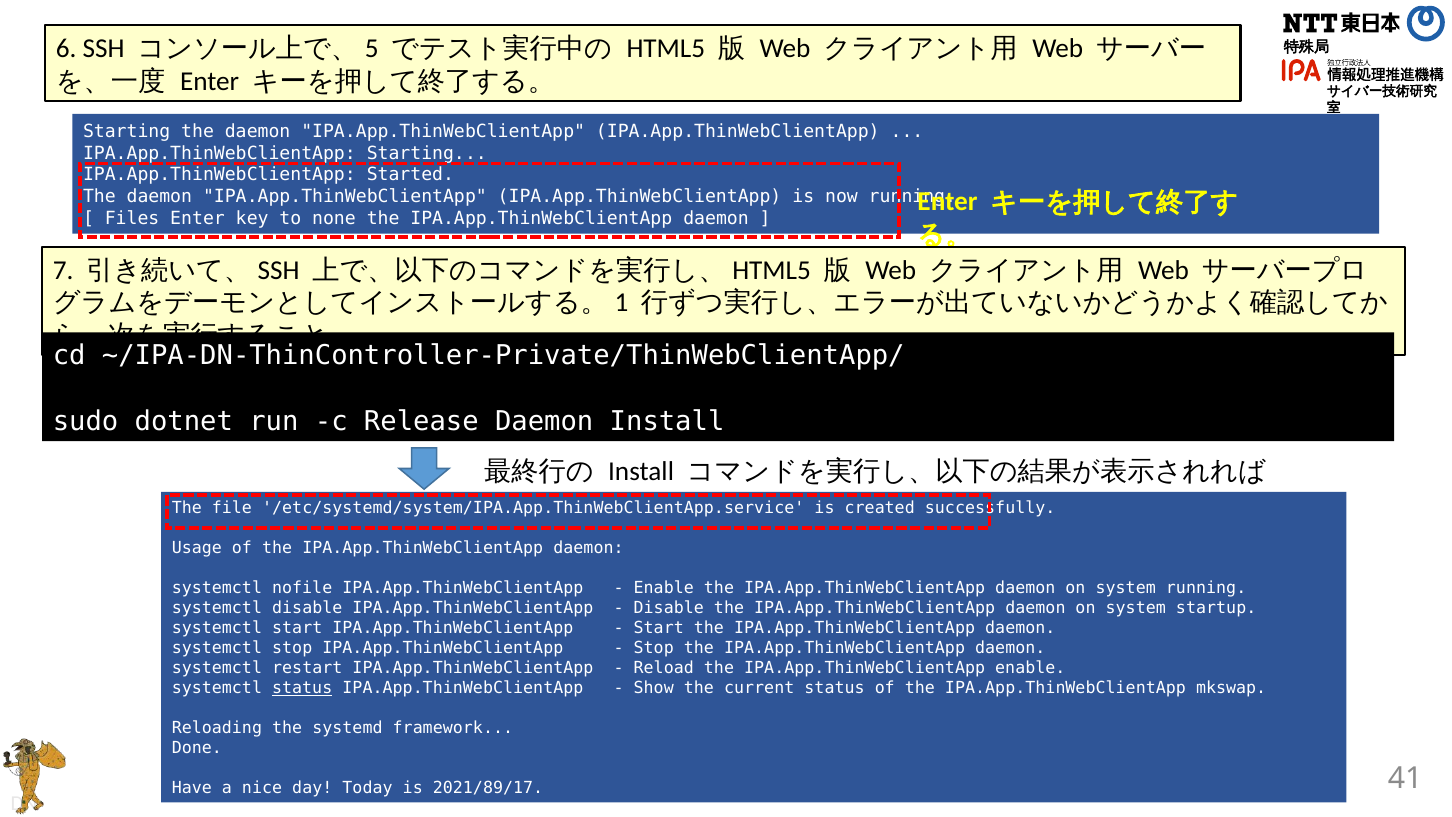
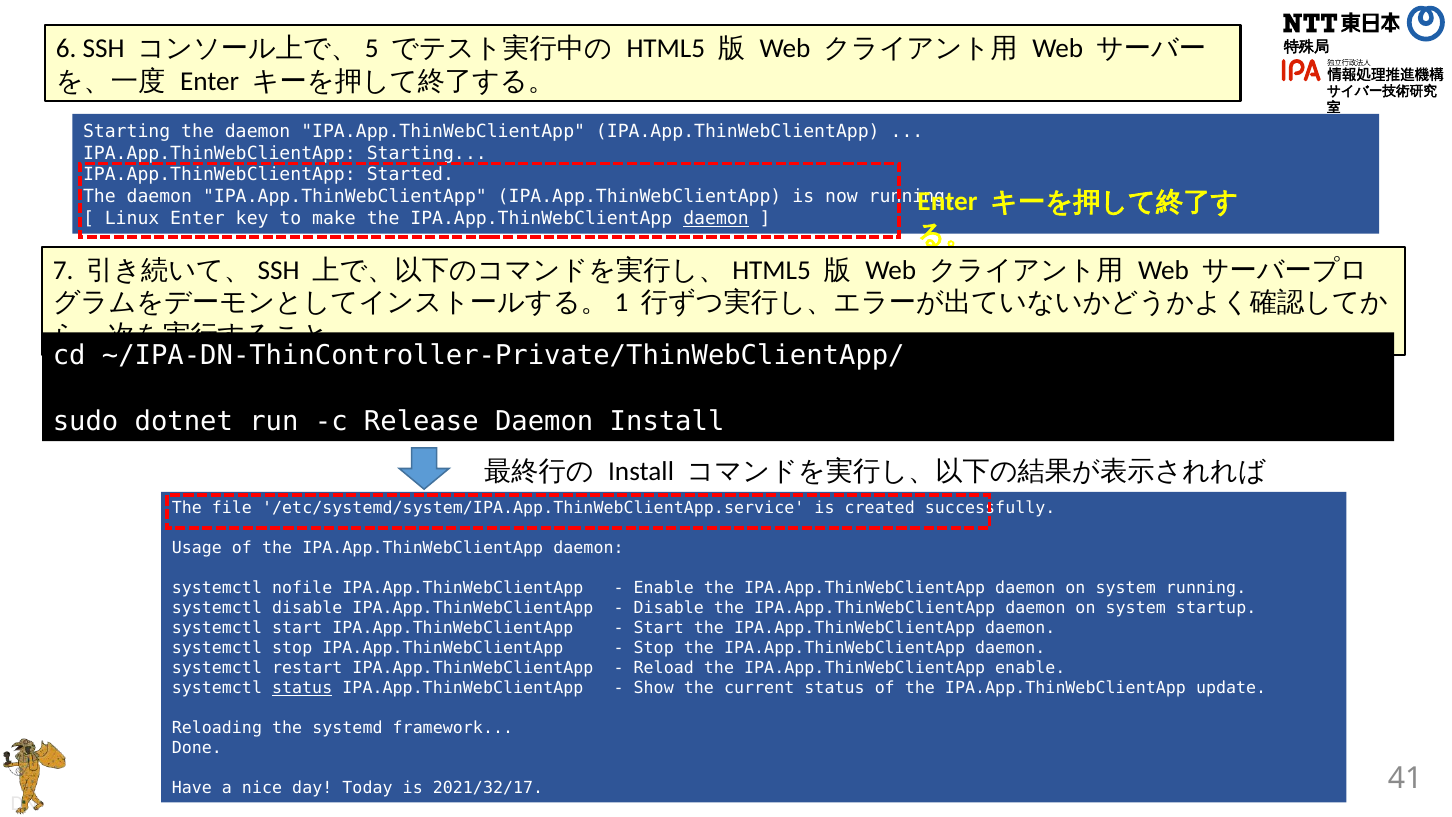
Files: Files -> Linux (132, 219)
none: none -> make (334, 219)
daemon underline: none -> present (716, 219)
mkswap: mkswap -> update (1231, 688)
2021/89/17: 2021/89/17 -> 2021/32/17 (488, 788)
